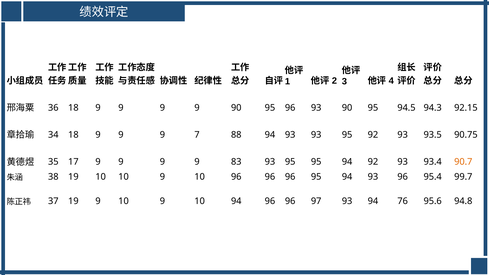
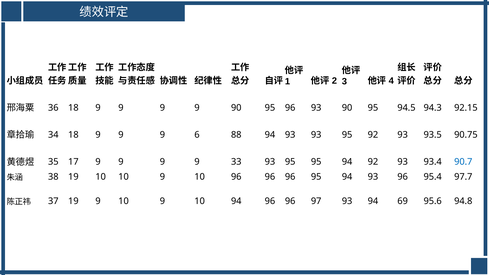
7: 7 -> 6 (197, 135)
83: 83 -> 33 (236, 162)
90.7 colour: orange -> blue (463, 162)
99.7: 99.7 -> 97.7 (463, 177)
76: 76 -> 69 (403, 201)
